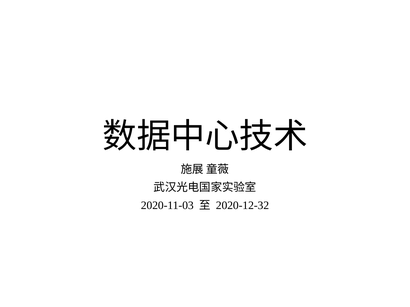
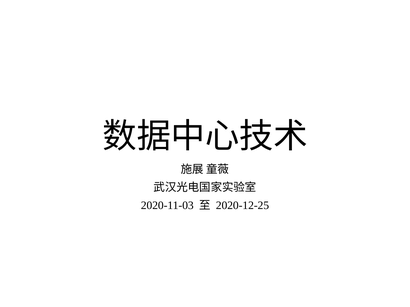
2020-12-32: 2020-12-32 -> 2020-12-25 (242, 206)
